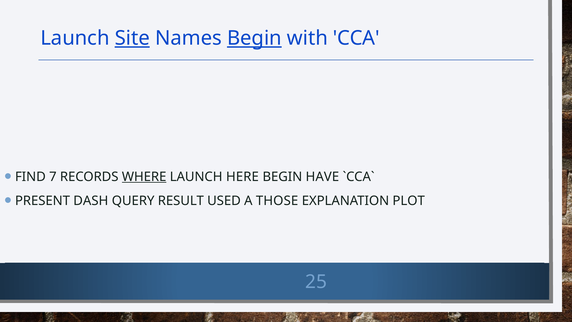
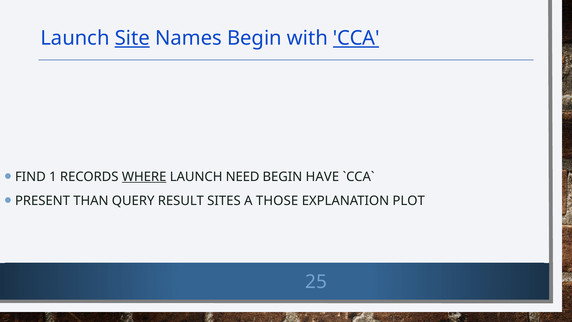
Begin underline: present -> none (254, 38)
CCA underline: none -> present (356, 38)
7: 7 -> 1 (53, 177)
HERE: HERE -> NEED (243, 177)
DASH: DASH -> THAN (91, 201)
USED: USED -> SITES (224, 201)
